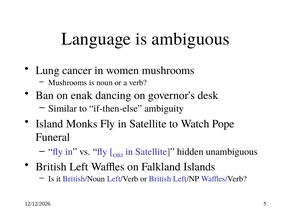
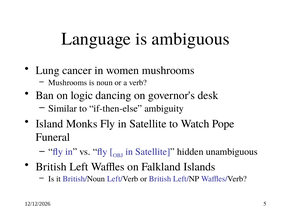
enak: enak -> logic (82, 95)
